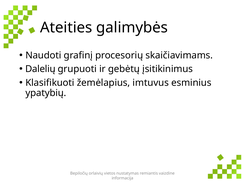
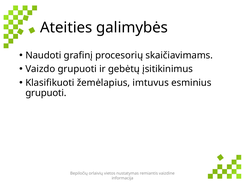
Dalelių: Dalelių -> Vaizdo (40, 69)
ypatybių: ypatybių -> grupuoti (46, 93)
